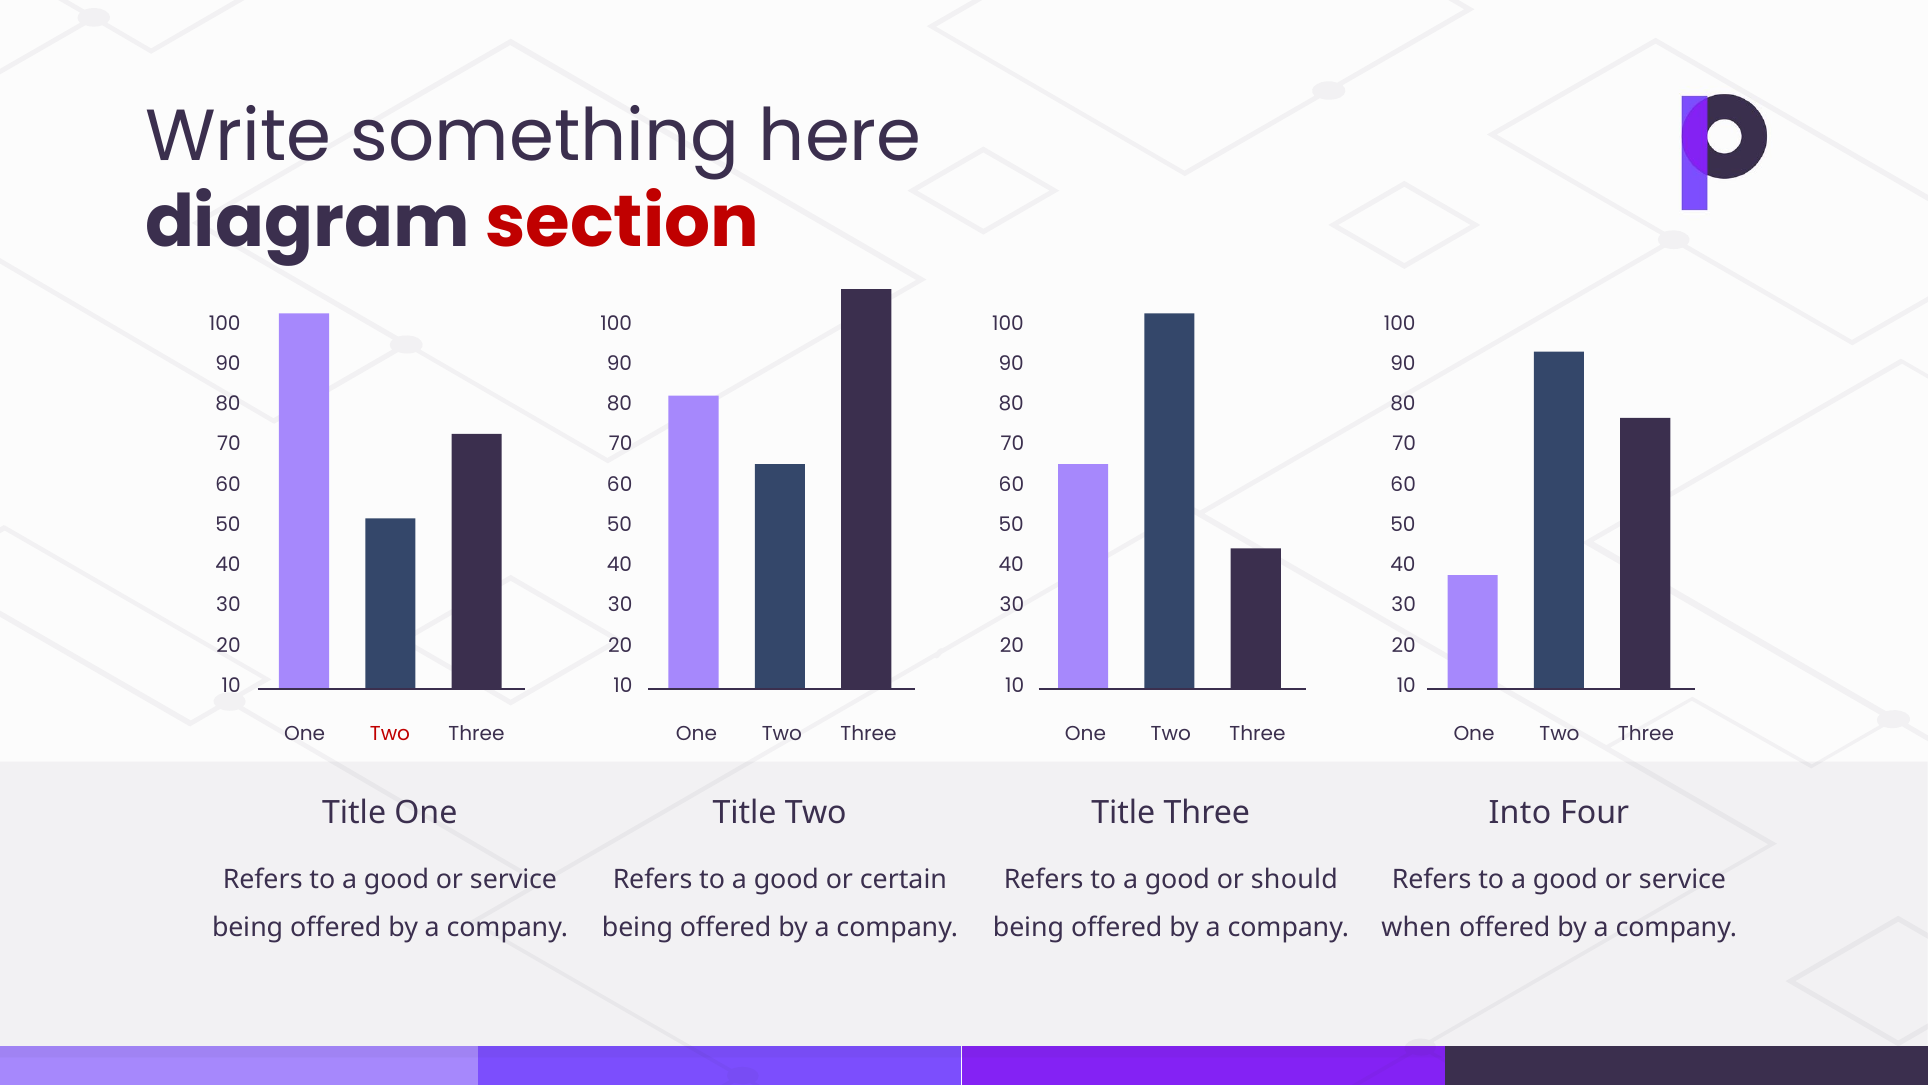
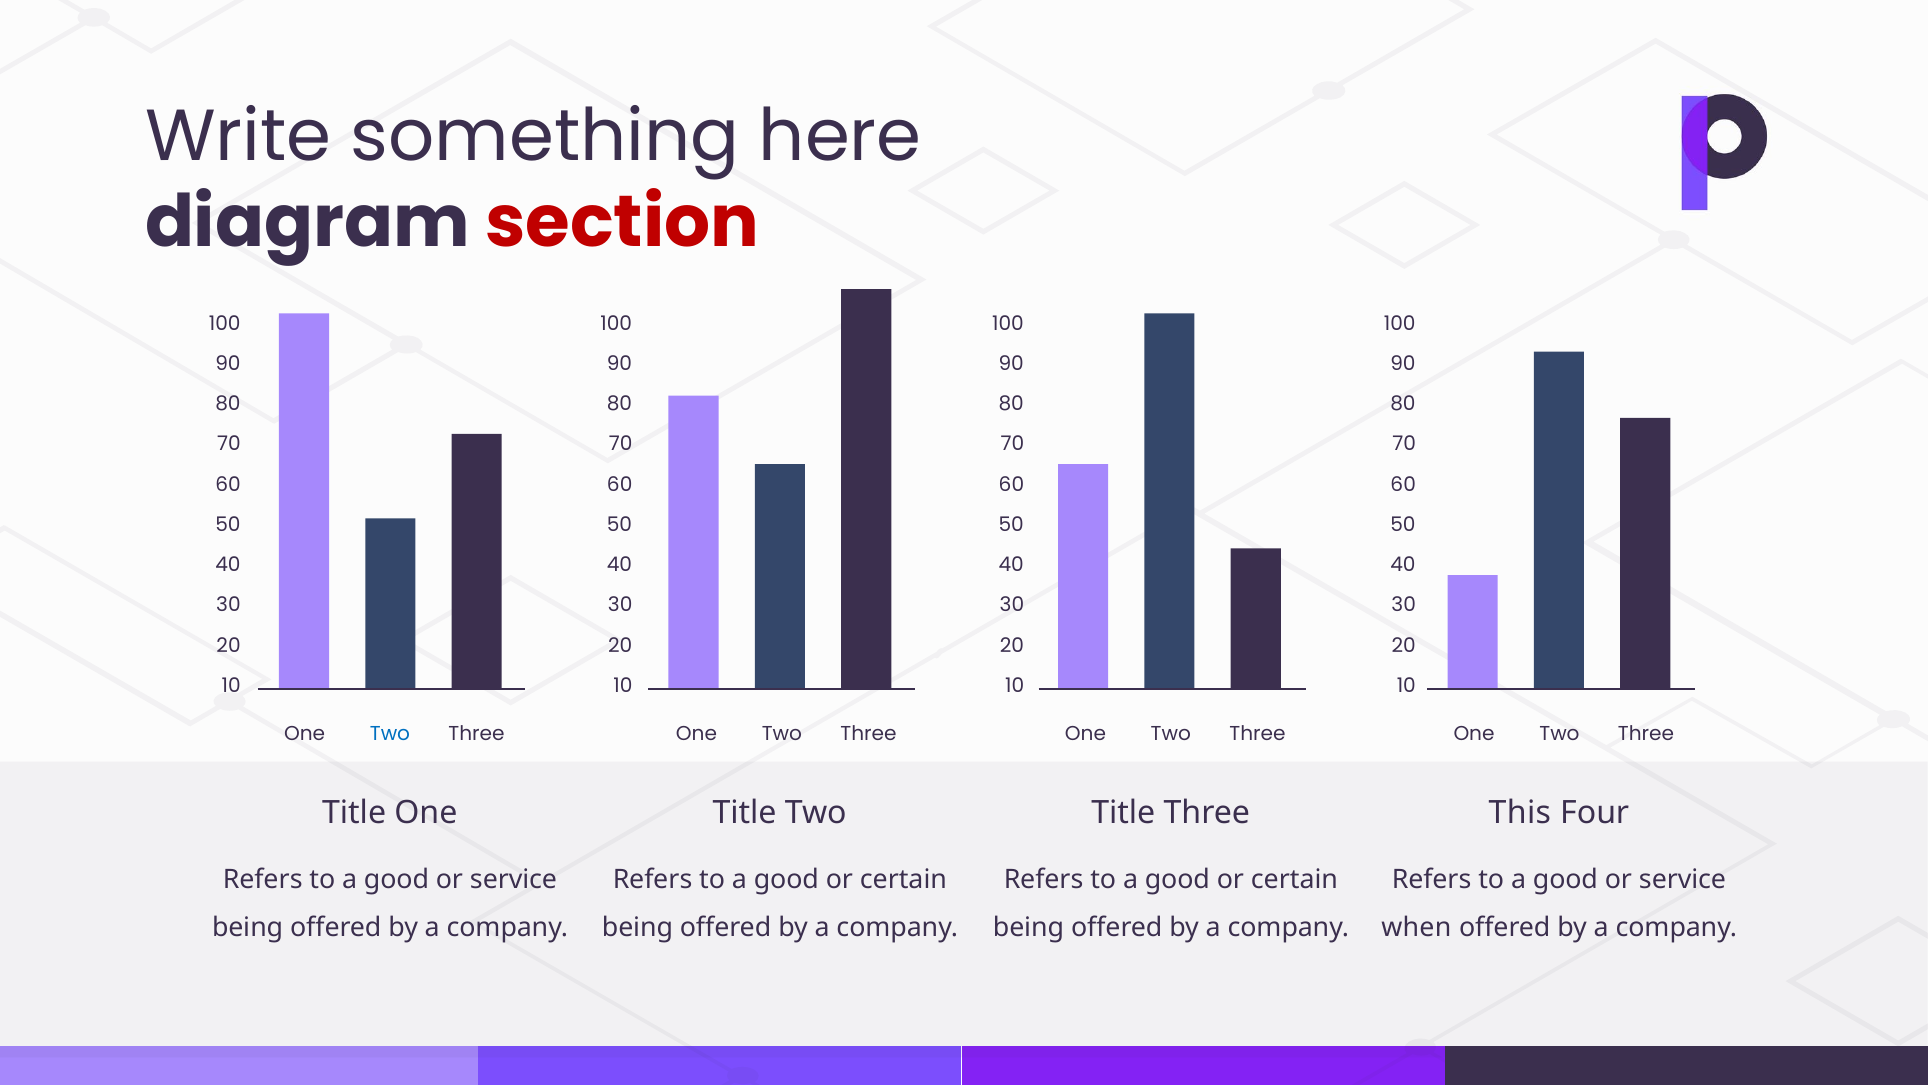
Two colour: red -> blue (390, 733)
Into: Into -> This (1520, 813)
should: should -> certain (1294, 879)
